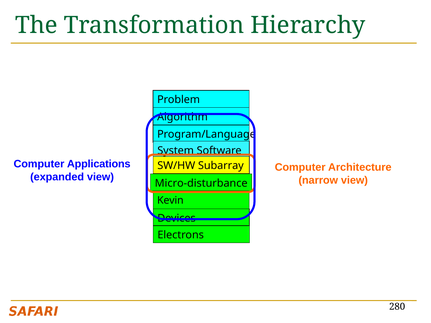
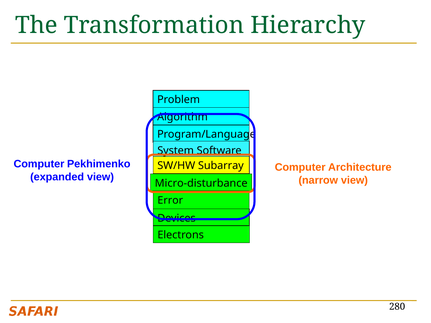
Applications: Applications -> Pekhimenko (99, 164)
Kevin: Kevin -> Error (170, 201)
